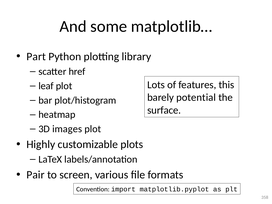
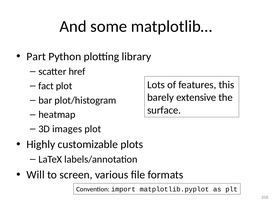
leaf: leaf -> fact (46, 86)
potential: potential -> extensive (196, 97)
Pair: Pair -> Will (36, 175)
